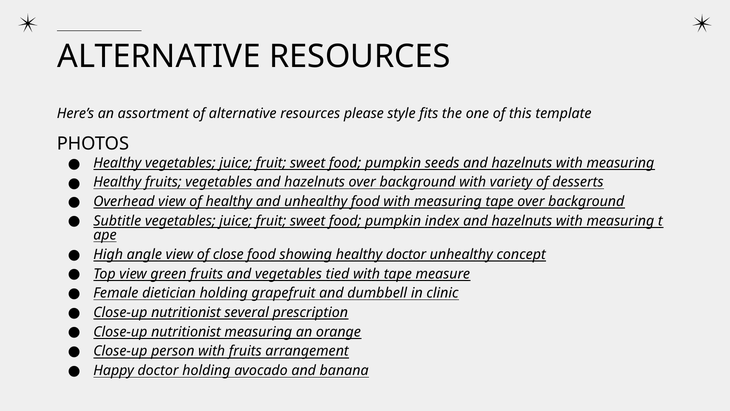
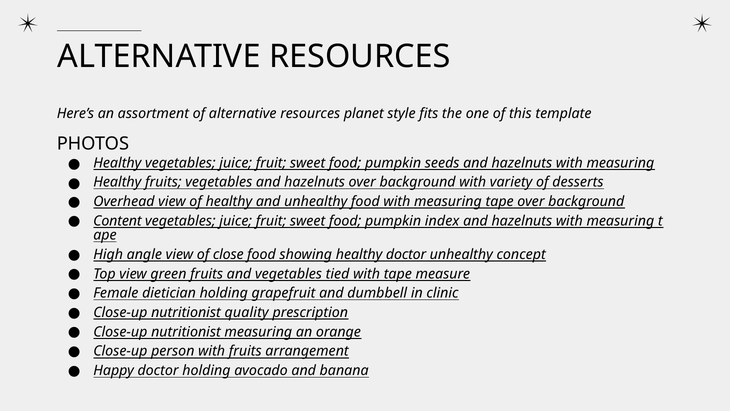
please: please -> planet (364, 114)
Subtitle: Subtitle -> Content (117, 221)
several: several -> quality (247, 312)
